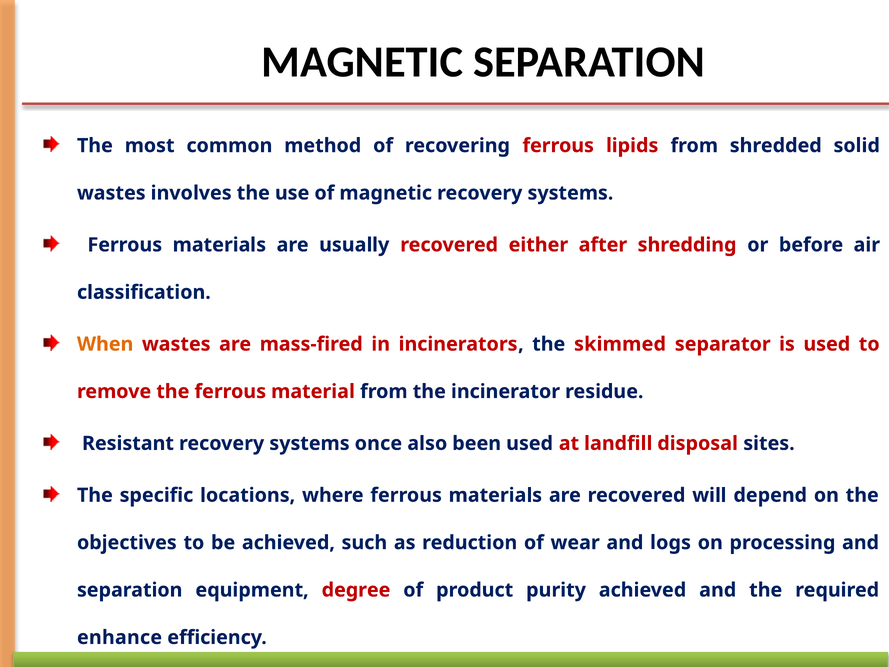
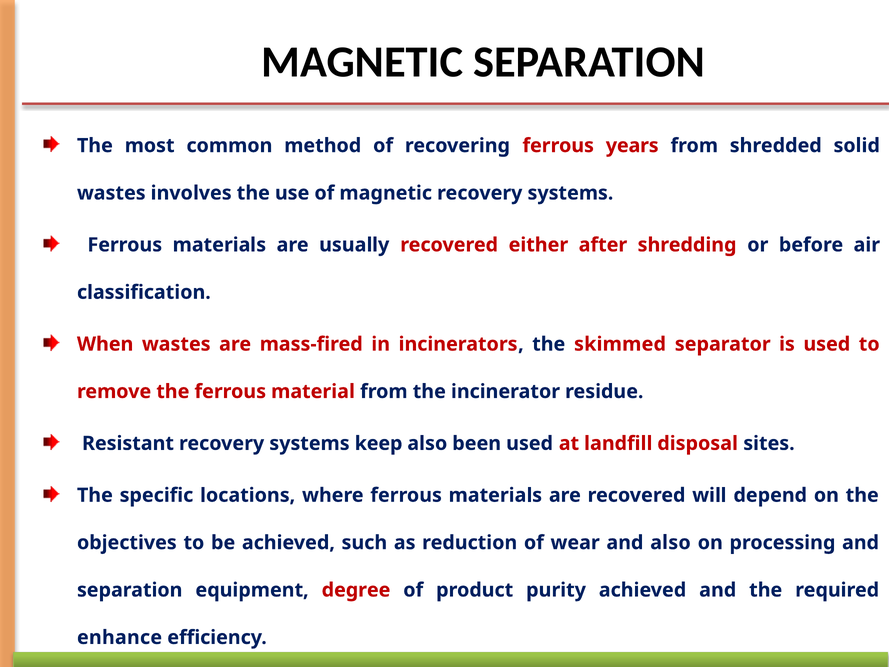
lipids: lipids -> years (632, 146)
When colour: orange -> red (105, 344)
once: once -> keep (379, 443)
and logs: logs -> also (670, 542)
